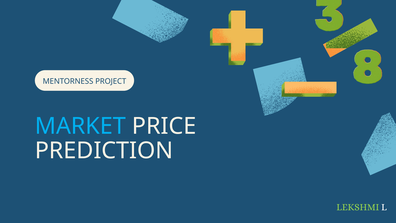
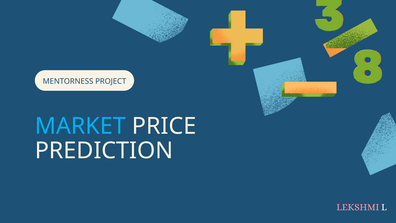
LEKSHMI colour: light green -> pink (358, 207)
